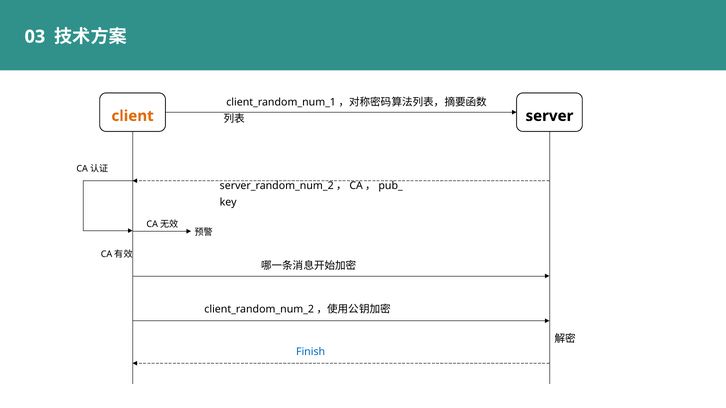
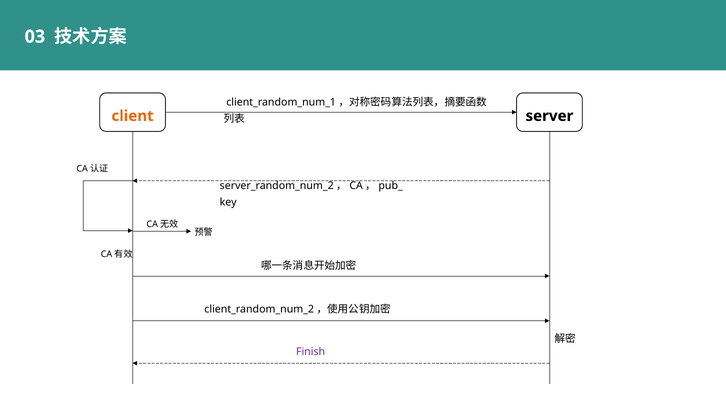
Finish colour: blue -> purple (311, 352)
